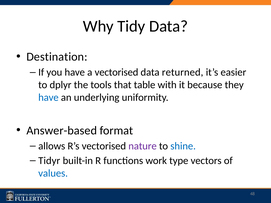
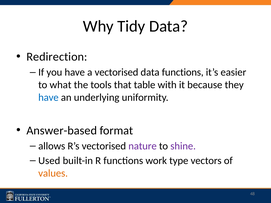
Destination: Destination -> Redirection (57, 57)
data returned: returned -> functions (183, 72)
dplyr: dplyr -> what (61, 85)
shine colour: blue -> purple (183, 146)
Tidyr: Tidyr -> Used (49, 161)
values colour: blue -> orange (53, 173)
